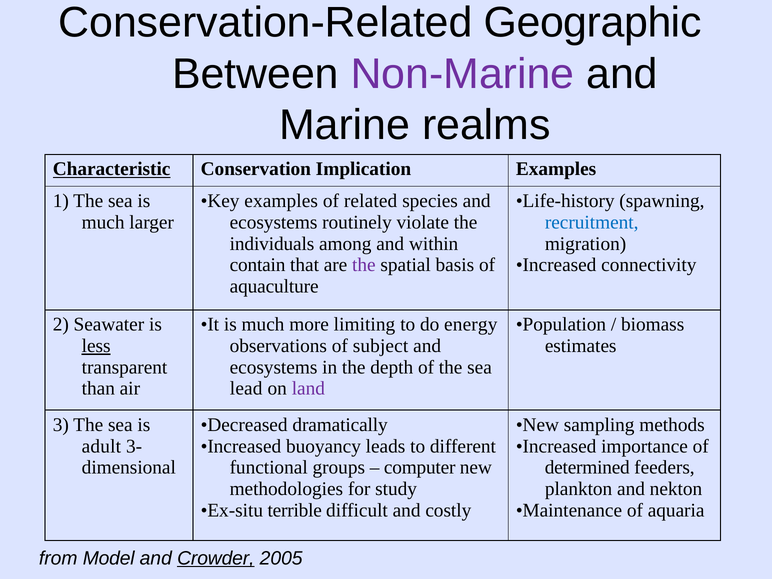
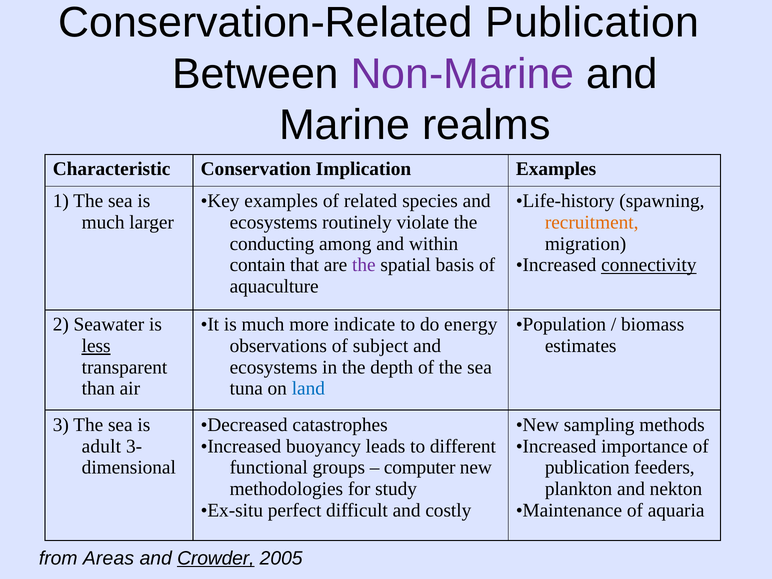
Conservation-Related Geographic: Geographic -> Publication (592, 22)
Characteristic underline: present -> none (112, 169)
recruitment colour: blue -> orange (592, 222)
individuals: individuals -> conducting (272, 244)
connectivity underline: none -> present (649, 265)
limiting: limiting -> indicate (364, 325)
lead: lead -> tuna (246, 389)
land colour: purple -> blue (308, 389)
dramatically: dramatically -> catastrophes (340, 425)
determined: determined -> publication (587, 468)
terrible: terrible -> perfect (295, 510)
Model: Model -> Areas (109, 558)
